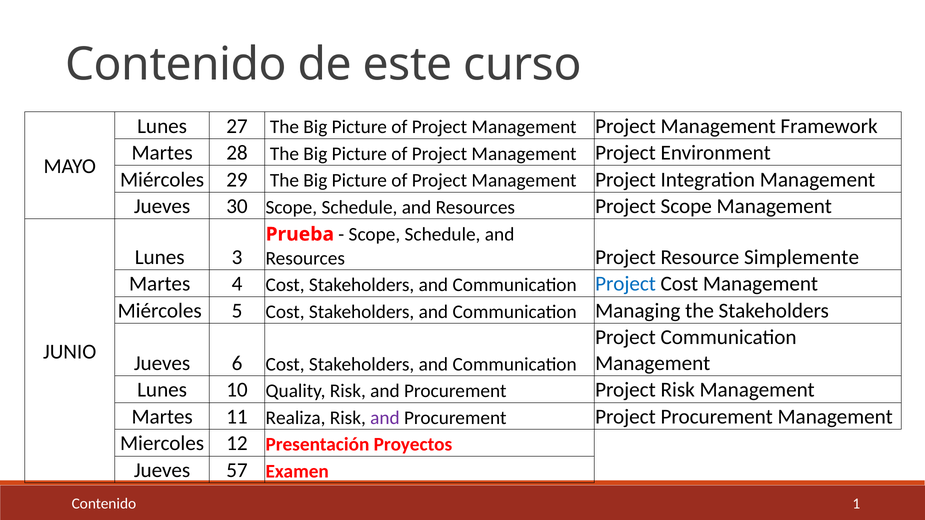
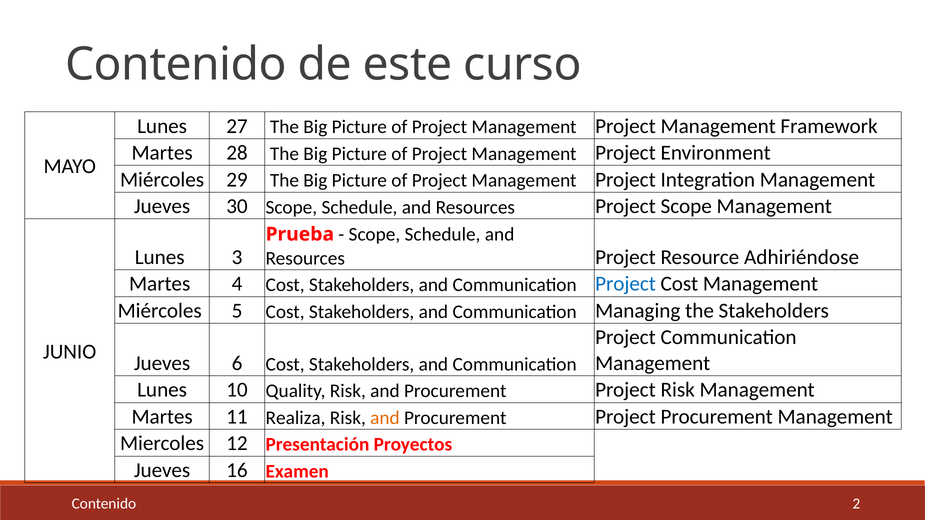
Simplemente: Simplemente -> Adhiriéndose (802, 257)
and colour: purple -> orange (385, 418)
57: 57 -> 16 (237, 471)
1: 1 -> 2 (856, 504)
